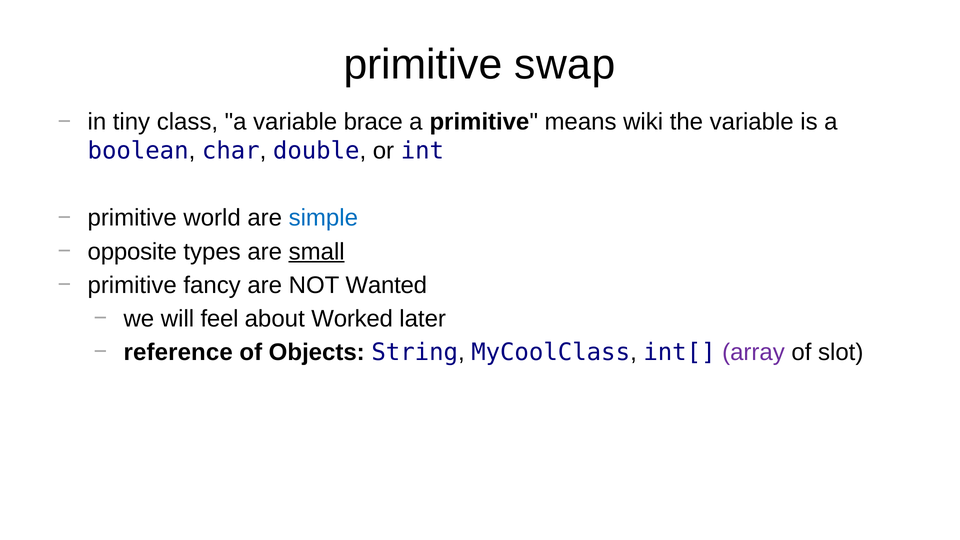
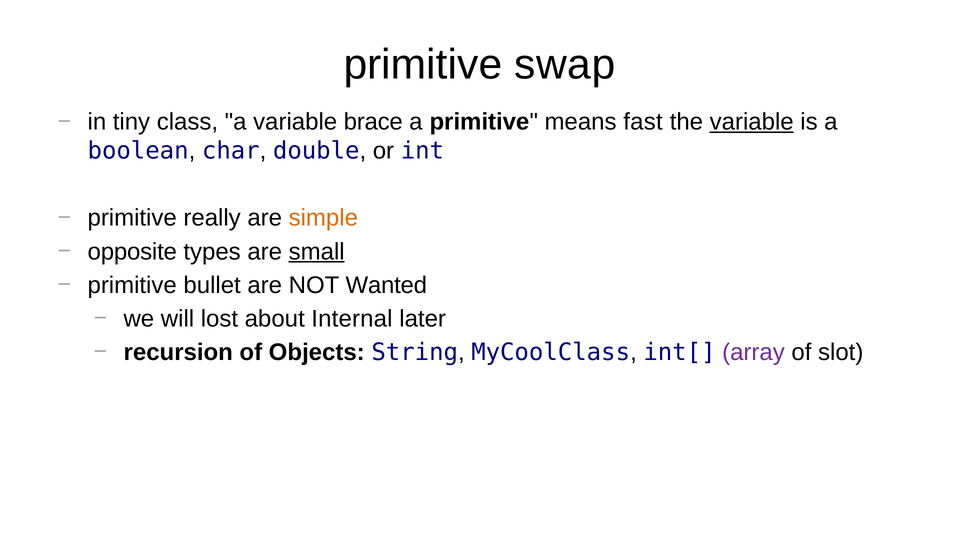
wiki: wiki -> fast (643, 122)
variable underline: none -> present (752, 122)
world: world -> really (212, 218)
simple colour: blue -> orange (323, 218)
fancy: fancy -> bullet (212, 285)
feel: feel -> lost (219, 319)
Worked: Worked -> Internal (352, 319)
reference: reference -> recursion (178, 352)
